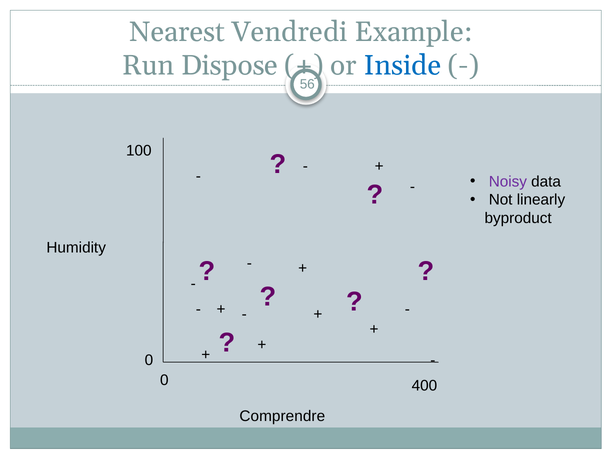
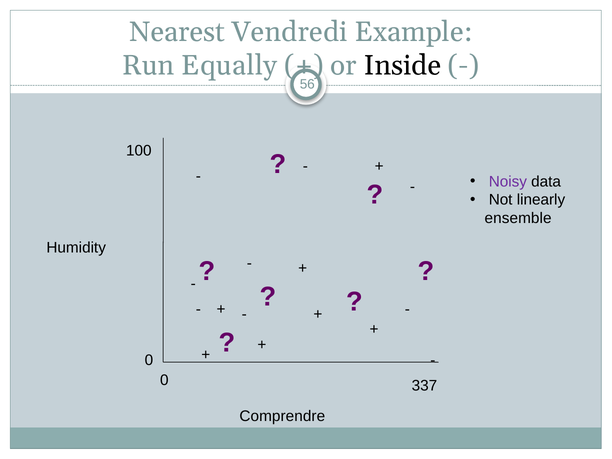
Dispose: Dispose -> Equally (229, 66)
Inside colour: blue -> black (402, 66)
byproduct: byproduct -> ensemble (518, 218)
400: 400 -> 337 (424, 386)
